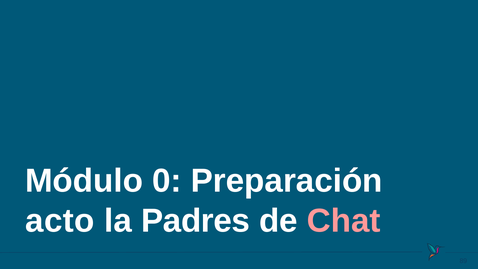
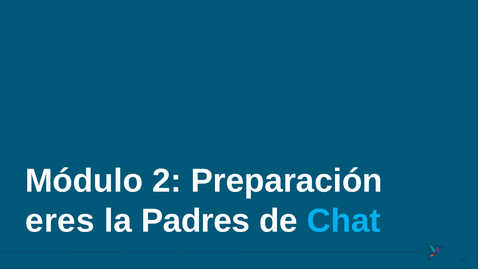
0: 0 -> 2 (167, 181)
acto: acto -> eres (60, 221)
Chat colour: pink -> light blue (344, 221)
